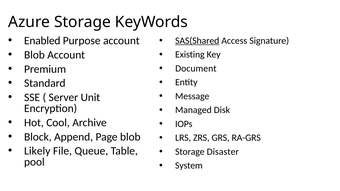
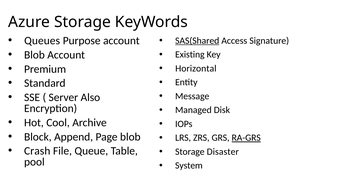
Enabled: Enabled -> Queues (42, 41)
Document: Document -> Horizontal (196, 69)
Unit: Unit -> Also (90, 98)
RA-GRS underline: none -> present (246, 138)
Likely: Likely -> Crash (37, 151)
